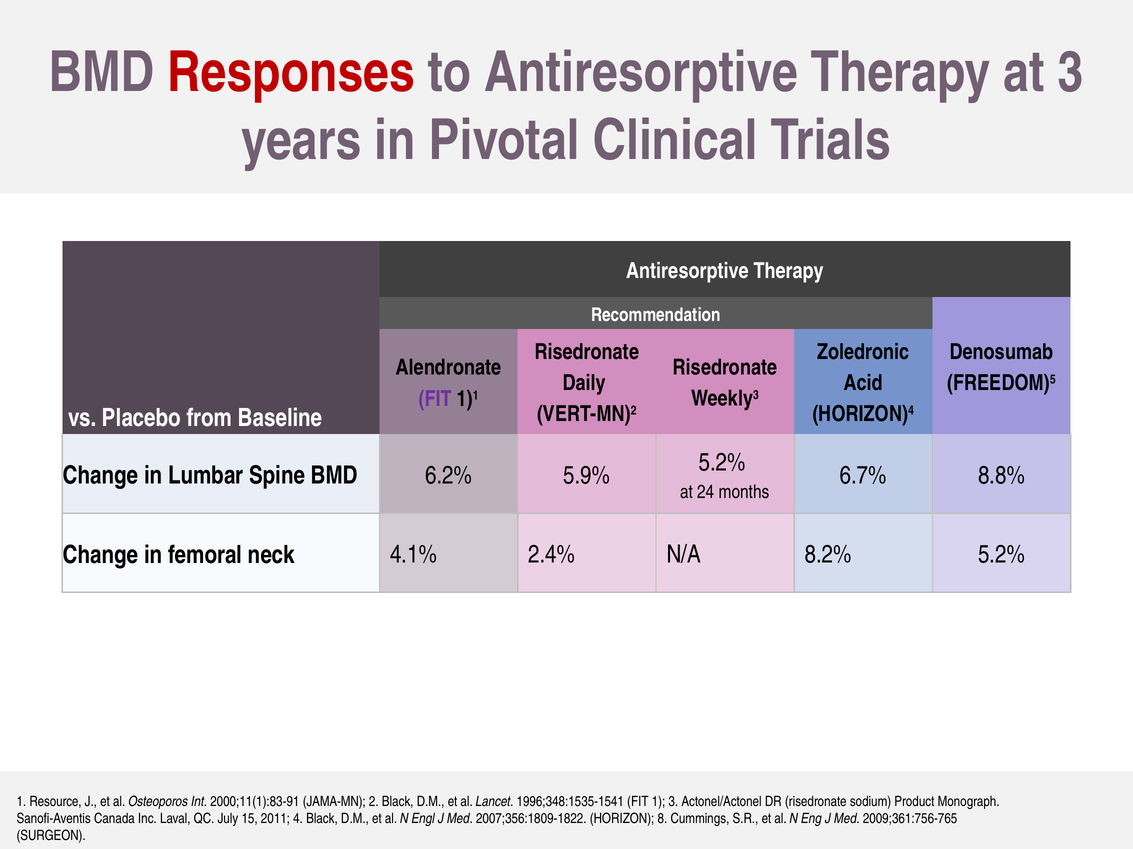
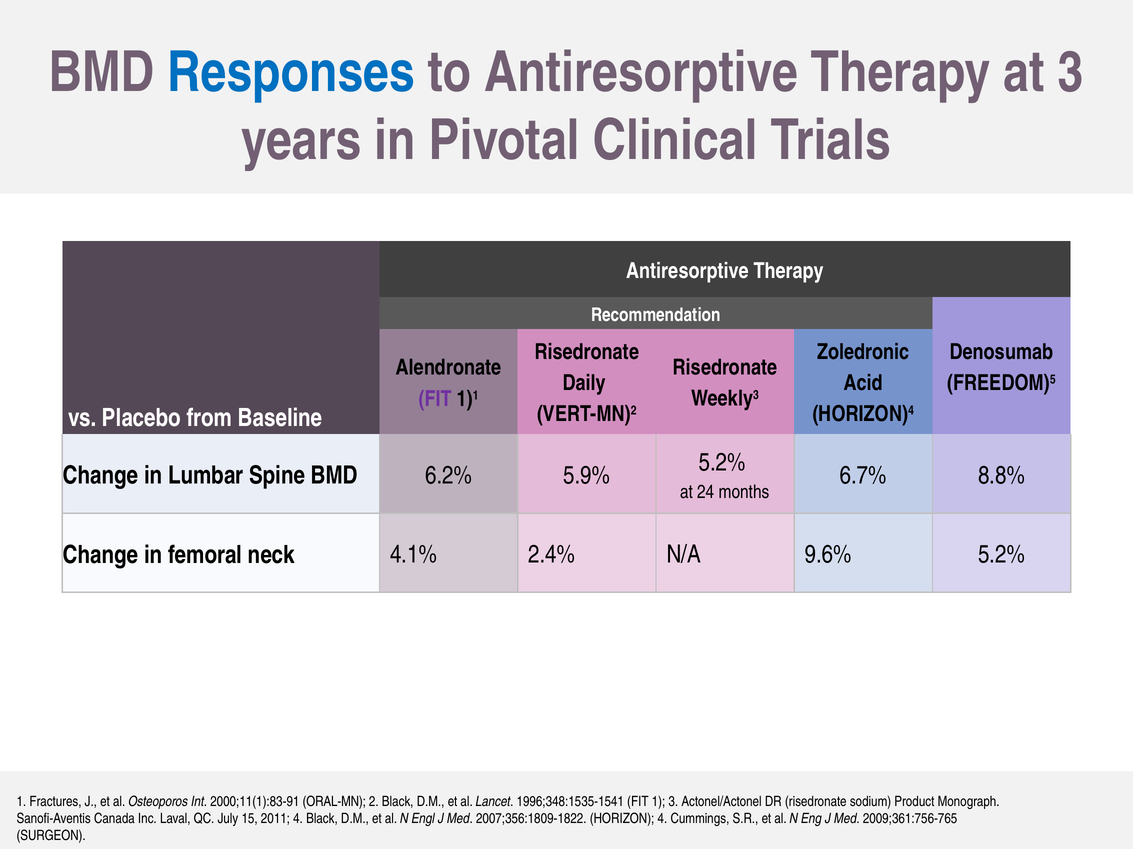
Responses colour: red -> blue (291, 73)
8.2%: 8.2% -> 9.6% (828, 555)
Resource: Resource -> Fractures (55, 802)
JAMA-MN: JAMA-MN -> ORAL-MN (334, 802)
HORIZON 8: 8 -> 4 (662, 820)
